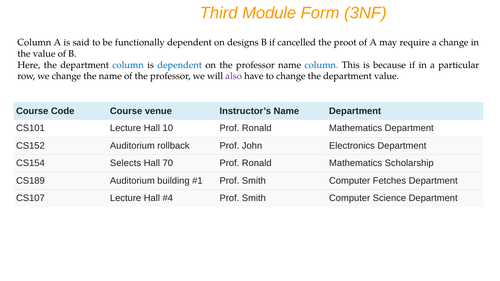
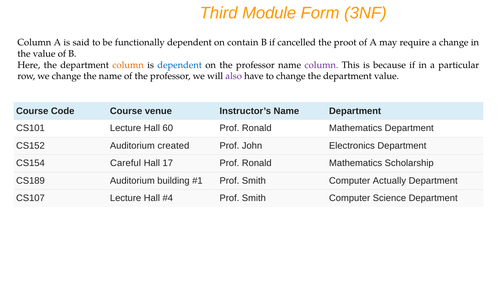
designs: designs -> contain (243, 42)
column colour: blue -> orange (128, 65)
column colour: blue -> purple (321, 65)
10: 10 -> 60 (168, 128)
rollback: rollback -> created (173, 146)
Selects: Selects -> Careful (126, 163)
70: 70 -> 17 (168, 163)
Fetches: Fetches -> Actually (389, 181)
